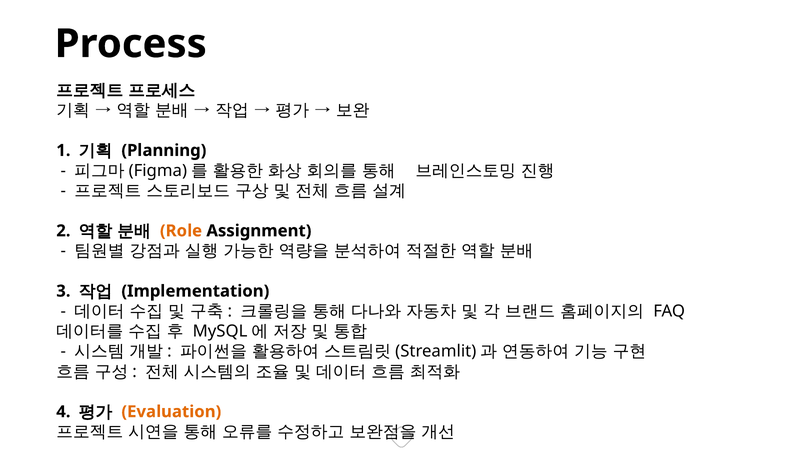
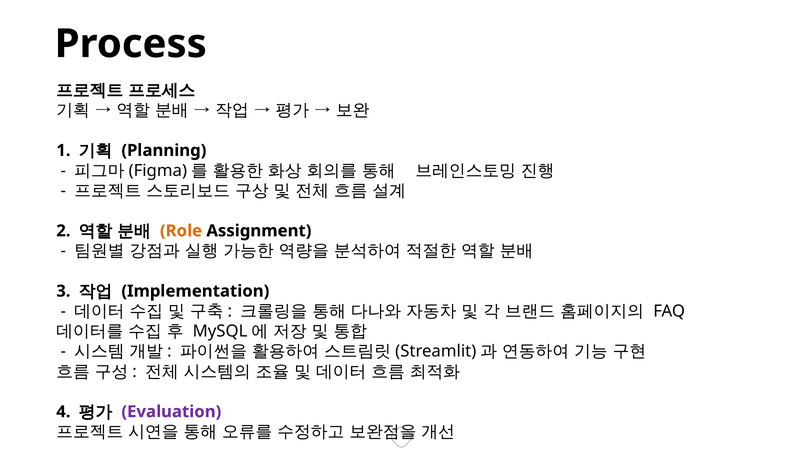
Evaluation colour: orange -> purple (171, 411)
